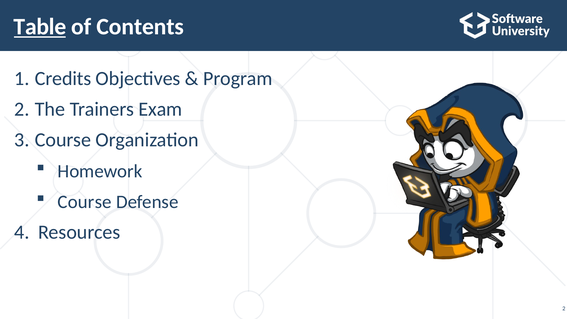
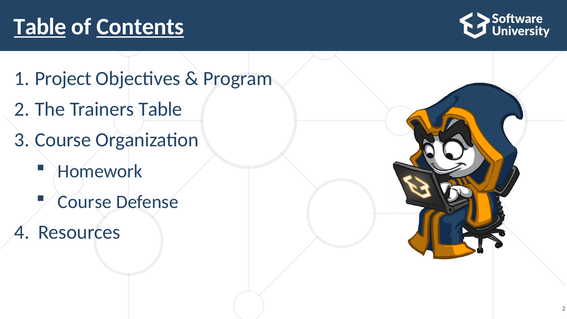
Contents underline: none -> present (140, 27)
Credits: Credits -> Project (63, 78)
Trainers Exam: Exam -> Table (160, 109)
